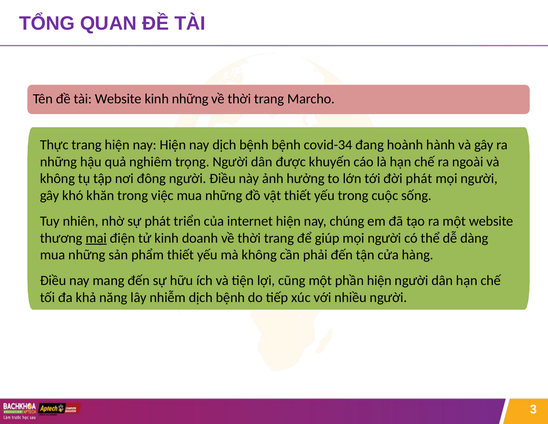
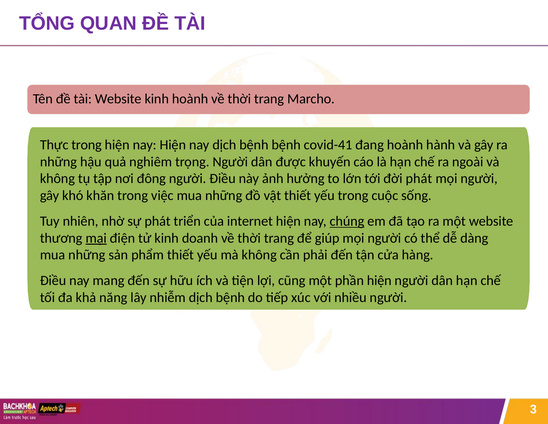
kinh những: những -> hoành (190, 99)
Thực trang: trang -> trong (87, 145)
covid-34: covid-34 -> covid-41 (328, 145)
chúng underline: none -> present (347, 221)
